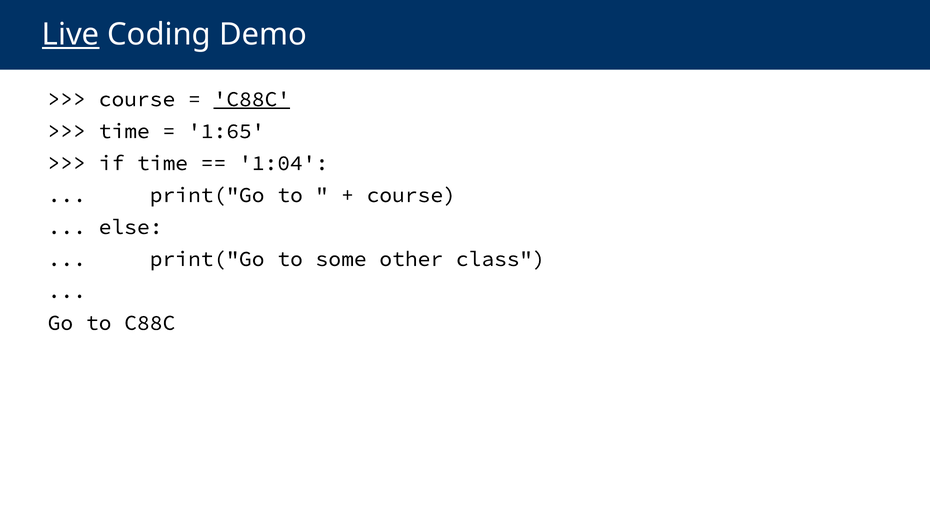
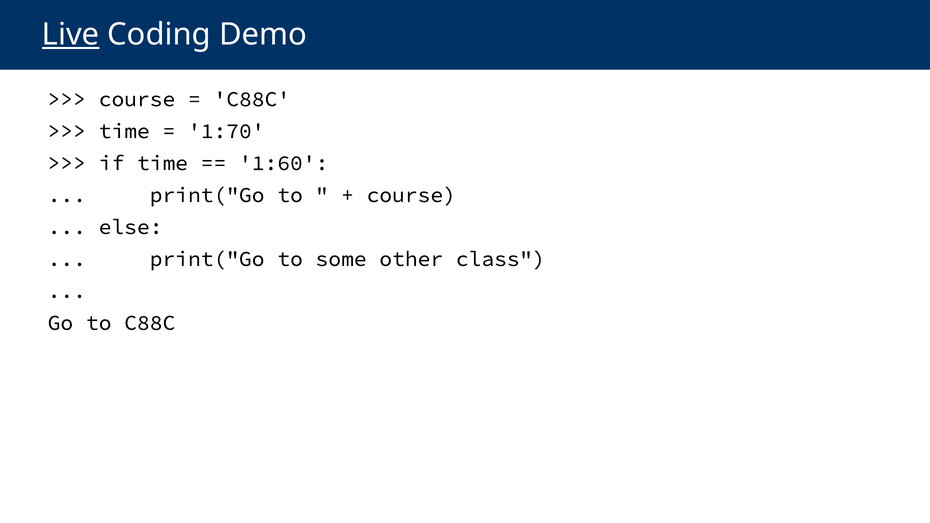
C88C underline: present -> none (252, 99)
1:65: 1:65 -> 1:70 (226, 131)
1:04: 1:04 -> 1:60 (284, 163)
